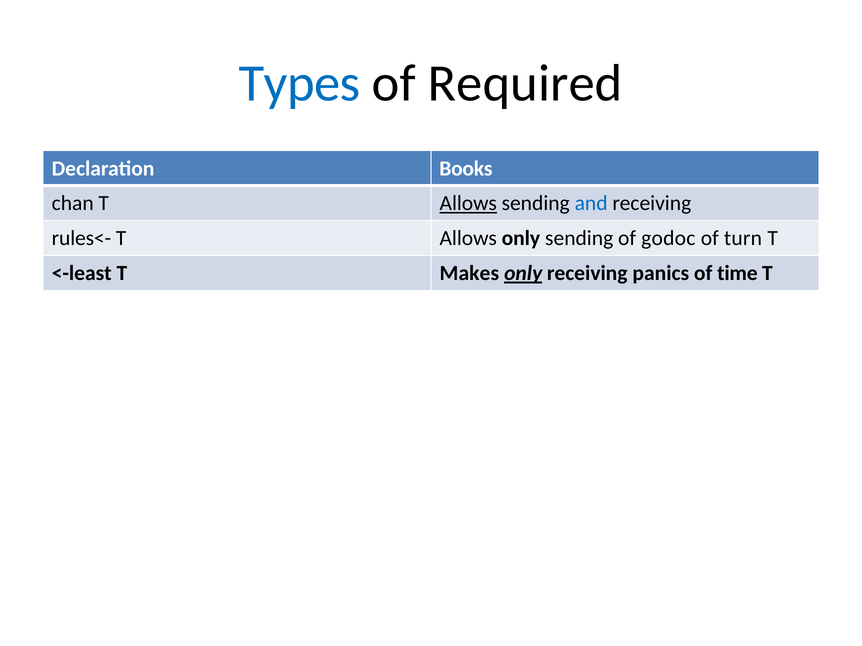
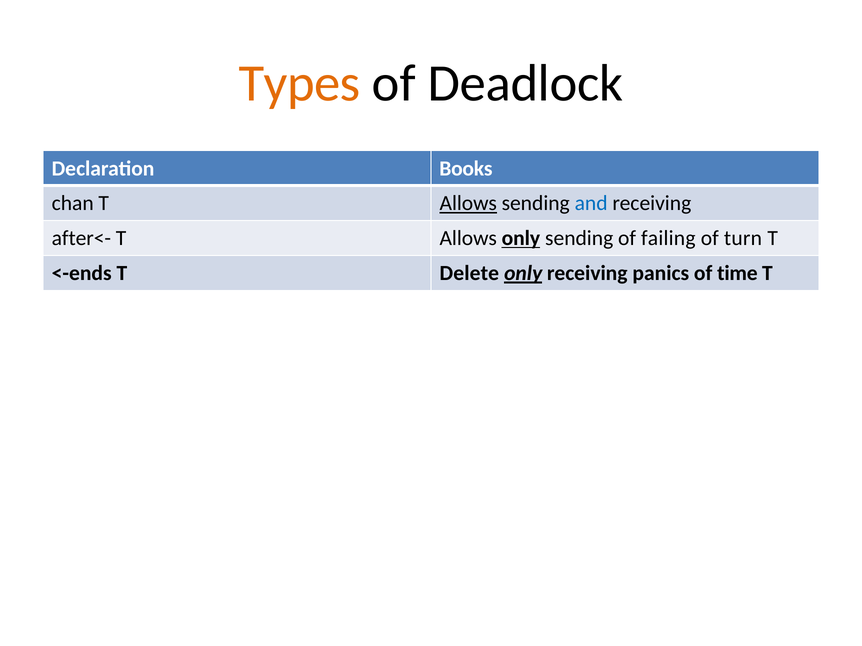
Types colour: blue -> orange (300, 83)
Required: Required -> Deadlock (525, 83)
rules<-: rules<- -> after<- (81, 238)
only underline: none -> present (521, 238)
godoc: godoc -> failing (668, 238)
<-least: <-least -> <-ends (82, 273)
Makes: Makes -> Delete (469, 273)
